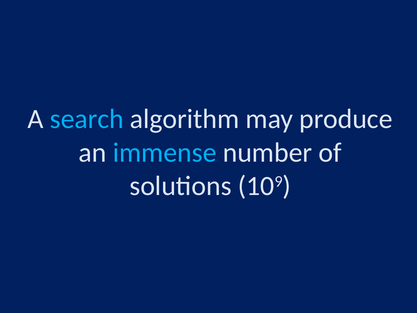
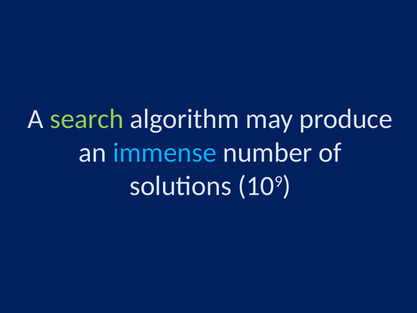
search colour: light blue -> light green (87, 119)
